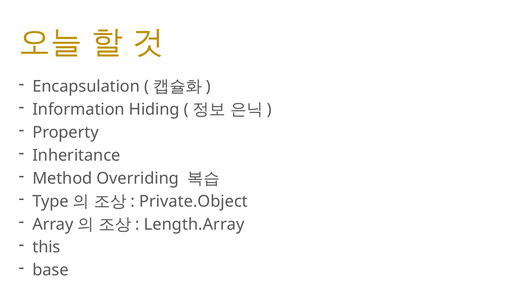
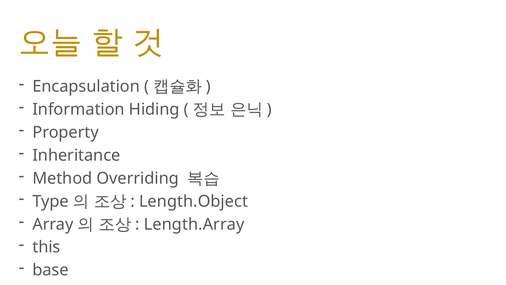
Private.Object: Private.Object -> Length.Object (193, 201)
